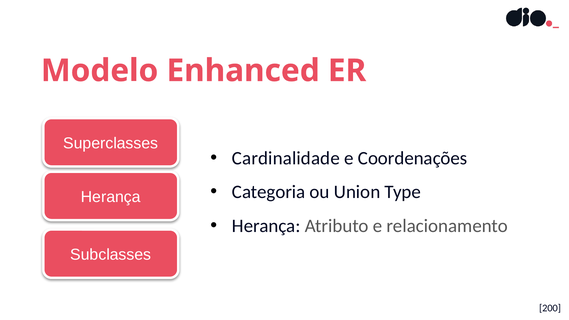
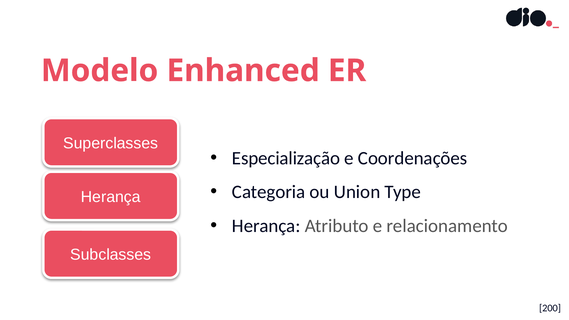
Cardinalidade: Cardinalidade -> Especialização (286, 158)
